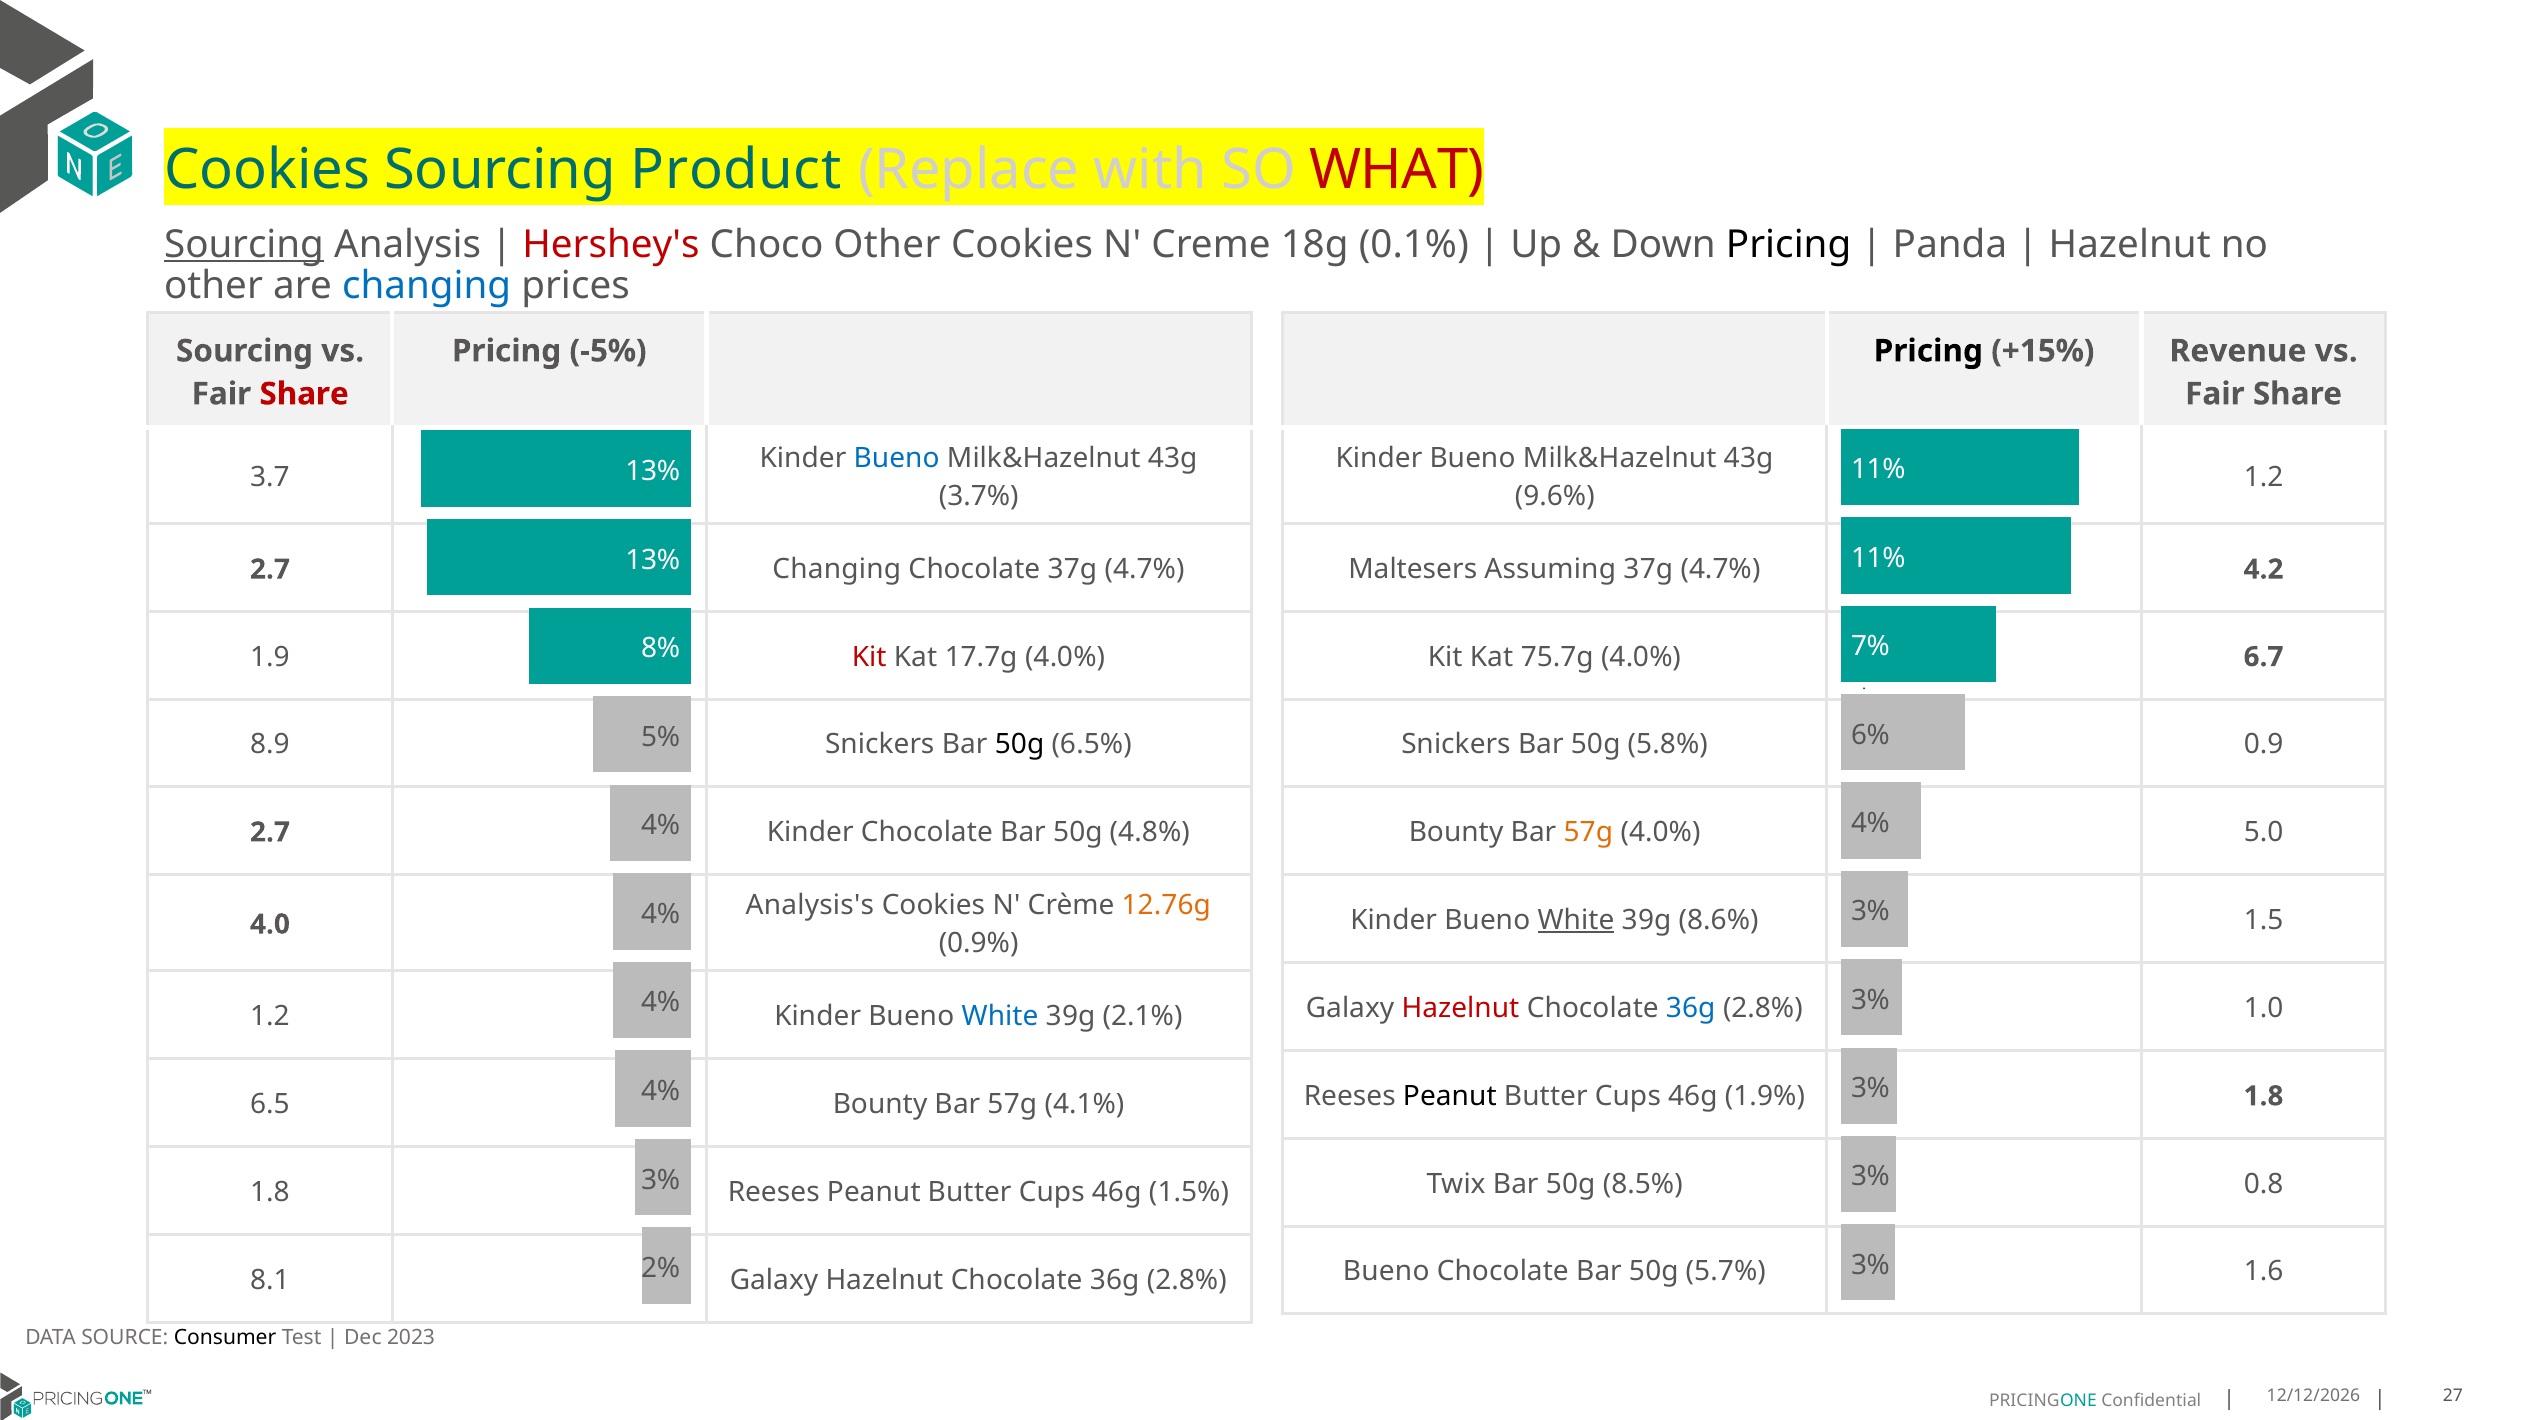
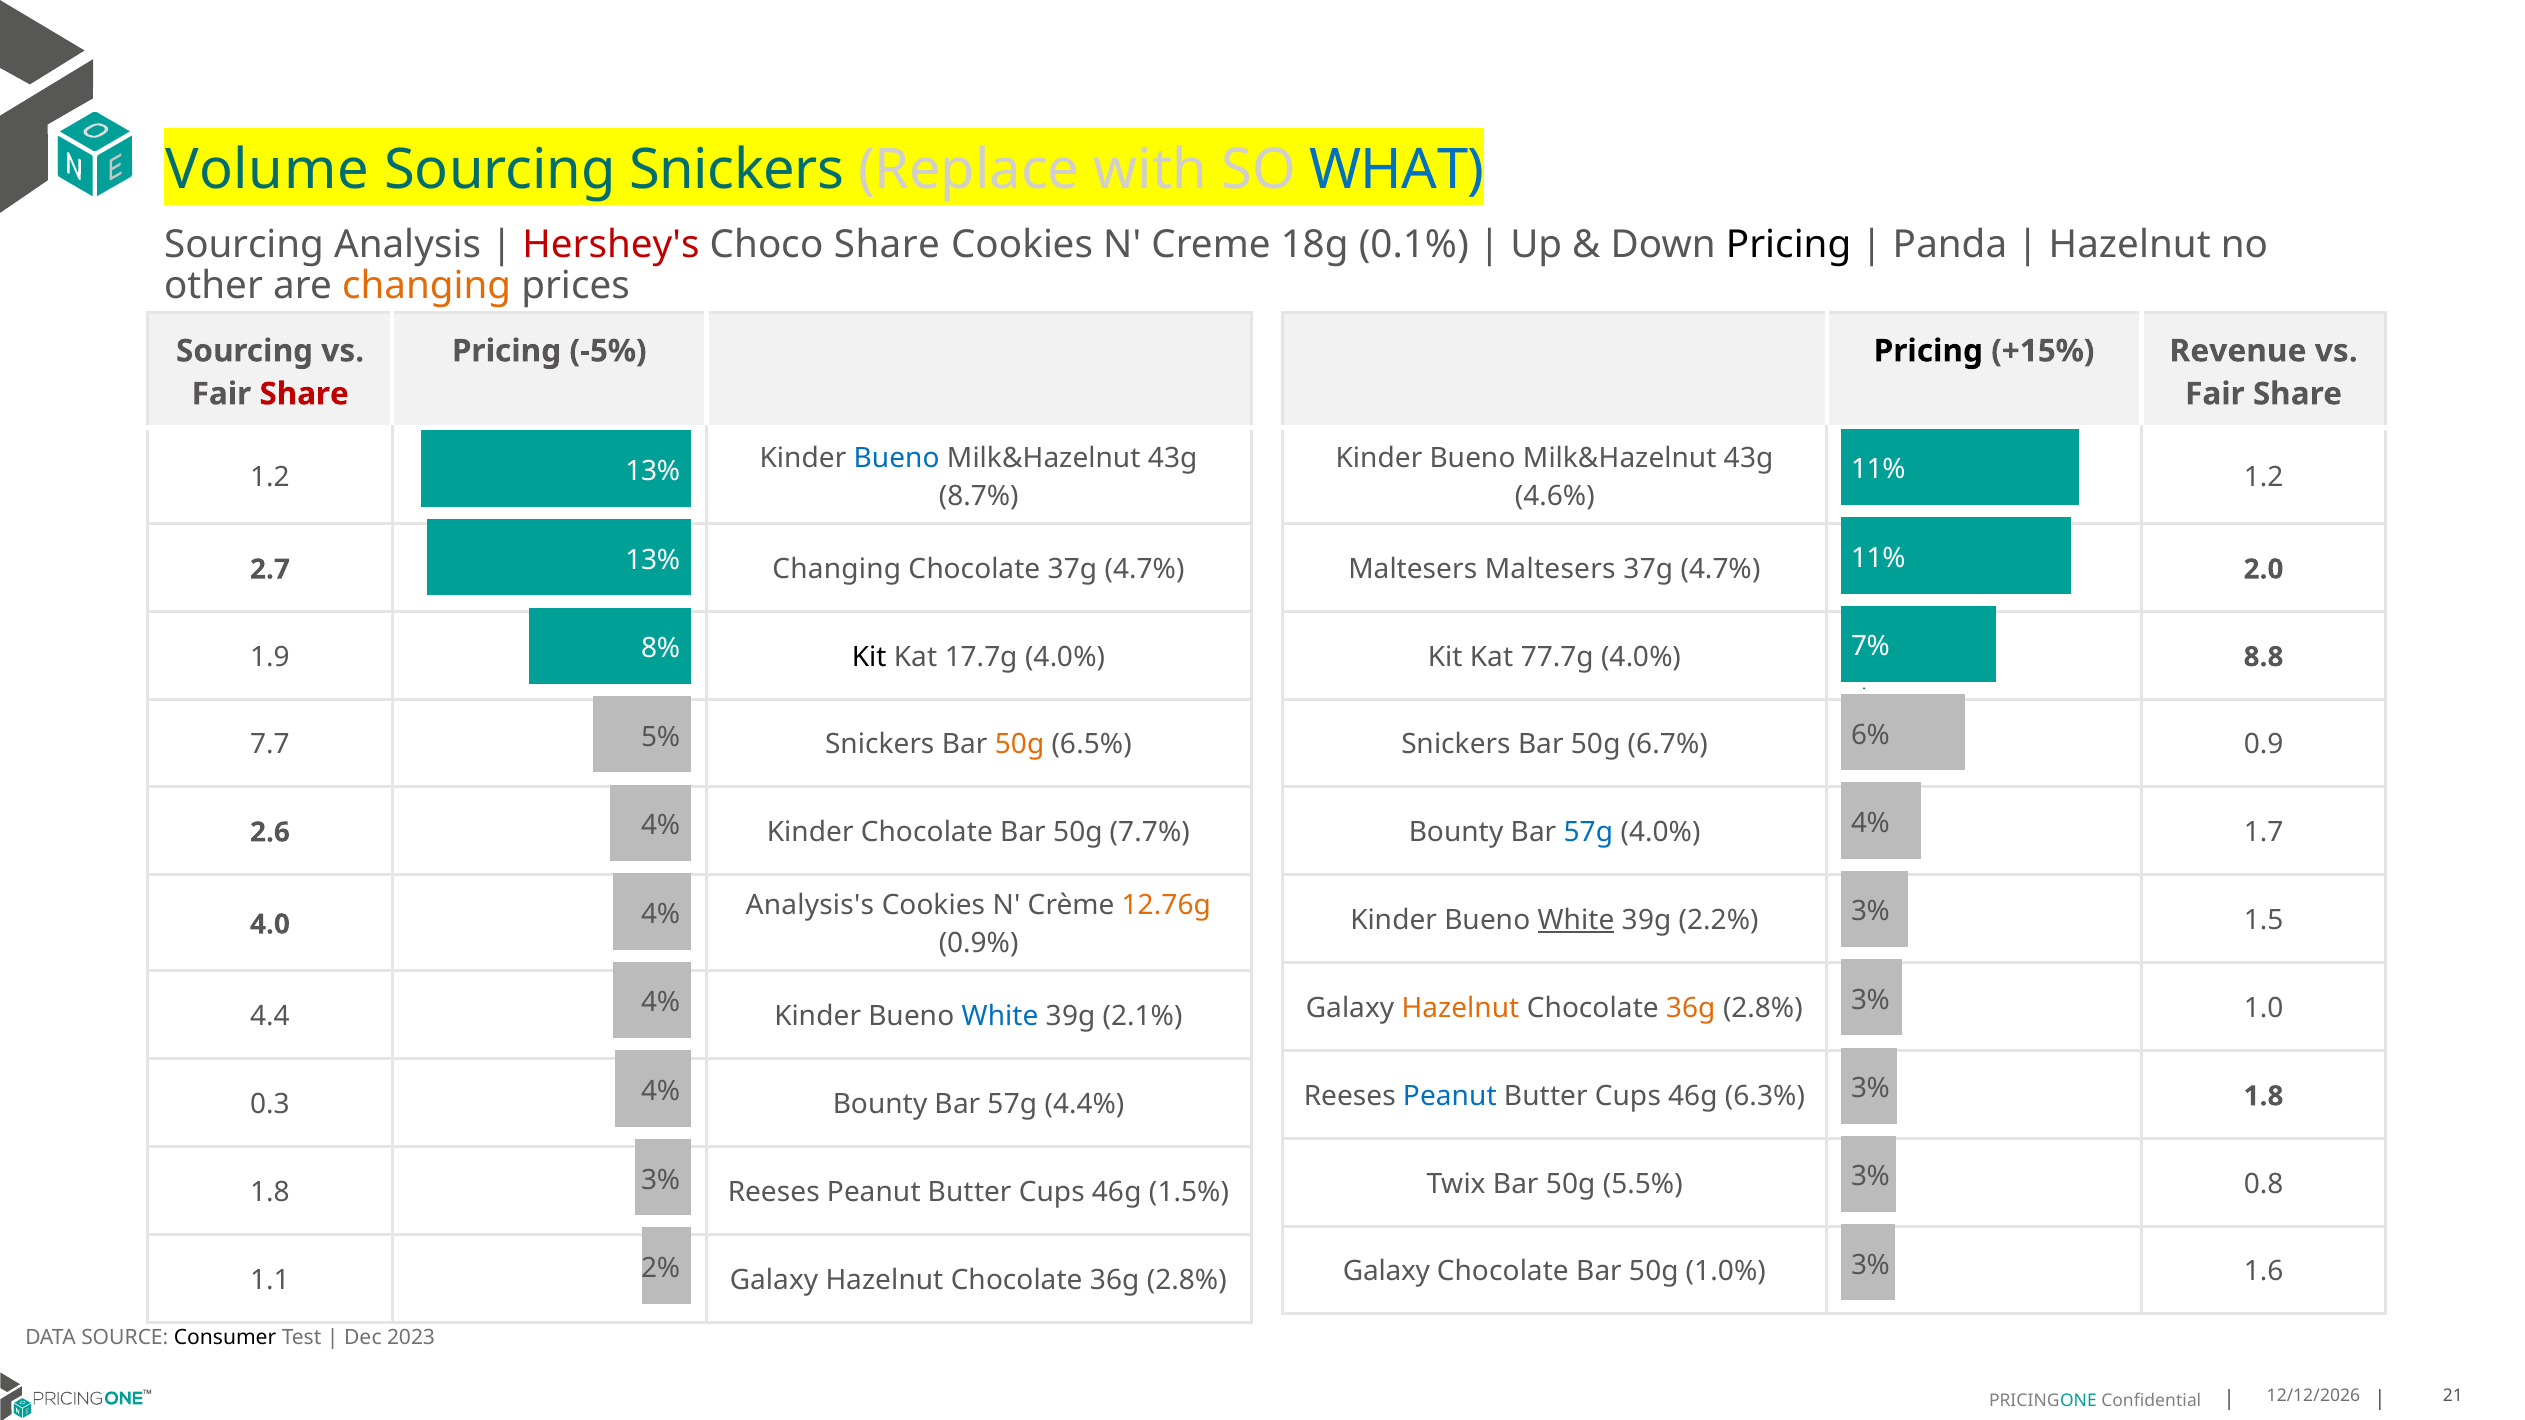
Cookies: Cookies -> Volume (267, 170)
Sourcing Product: Product -> Snickers (737, 170)
WHAT colour: red -> blue (1397, 170)
Sourcing underline: present -> none (244, 244)
Choco Other: Other -> Share (887, 244)
changing colour: blue -> orange (427, 286)
3.7: 3.7 -> 1.2 (270, 477)
3.7%: 3.7% -> 8.7% (979, 497)
9.6%: 9.6% -> 4.6% (1555, 497)
Maltesers Assuming: Assuming -> Maltesers (1550, 569)
4.2: 4.2 -> 2.0 (2264, 569)
Kit colour: red -> black (869, 657)
75.7g: 75.7g -> 77.7g (1557, 657)
6.7: 6.7 -> 8.8 (2264, 657)
8.9: 8.9 -> 7.7 (270, 745)
50g colour: black -> orange (1020, 745)
5.8%: 5.8% -> 6.7% (1668, 745)
57g colour: orange -> blue (1588, 832)
5.0: 5.0 -> 1.7 (2264, 832)
2.7: 2.7 -> 2.6 (270, 832)
4.8%: 4.8% -> 7.7% (1150, 832)
8.6%: 8.6% -> 2.2% (1719, 920)
Hazelnut colour: red -> orange (1460, 1008)
36g colour: blue -> orange (1691, 1008)
1.2: 1.2 -> 4.4 (270, 1017)
Peanut colour: black -> blue (1450, 1096)
1.9%: 1.9% -> 6.3% (1765, 1096)
6.5: 6.5 -> 0.3 (270, 1104)
4.1%: 4.1% -> 4.4% (1085, 1104)
8.5%: 8.5% -> 5.5% (1643, 1184)
Bueno: Bueno -> Galaxy (1386, 1272)
5.7%: 5.7% -> 1.0% (1726, 1272)
8.1: 8.1 -> 1.1 (270, 1280)
27: 27 -> 21 (2453, 1396)
